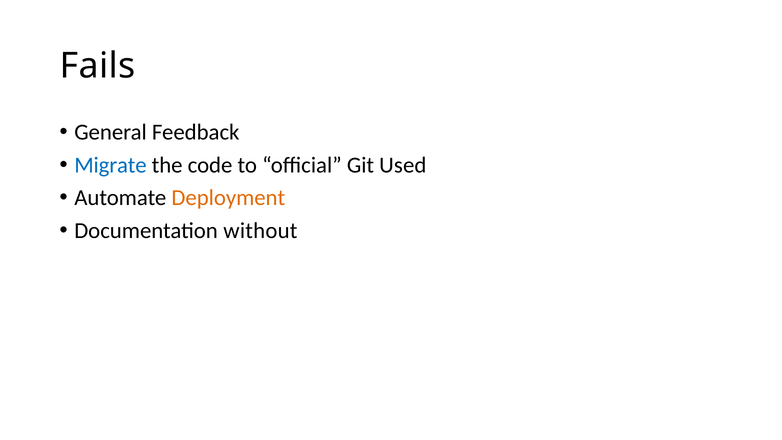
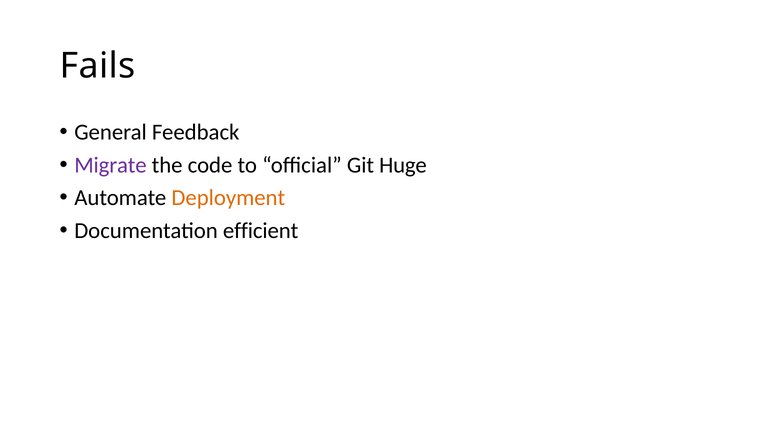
Migrate colour: blue -> purple (110, 165)
Used: Used -> Huge (403, 165)
without: without -> efficient (261, 231)
